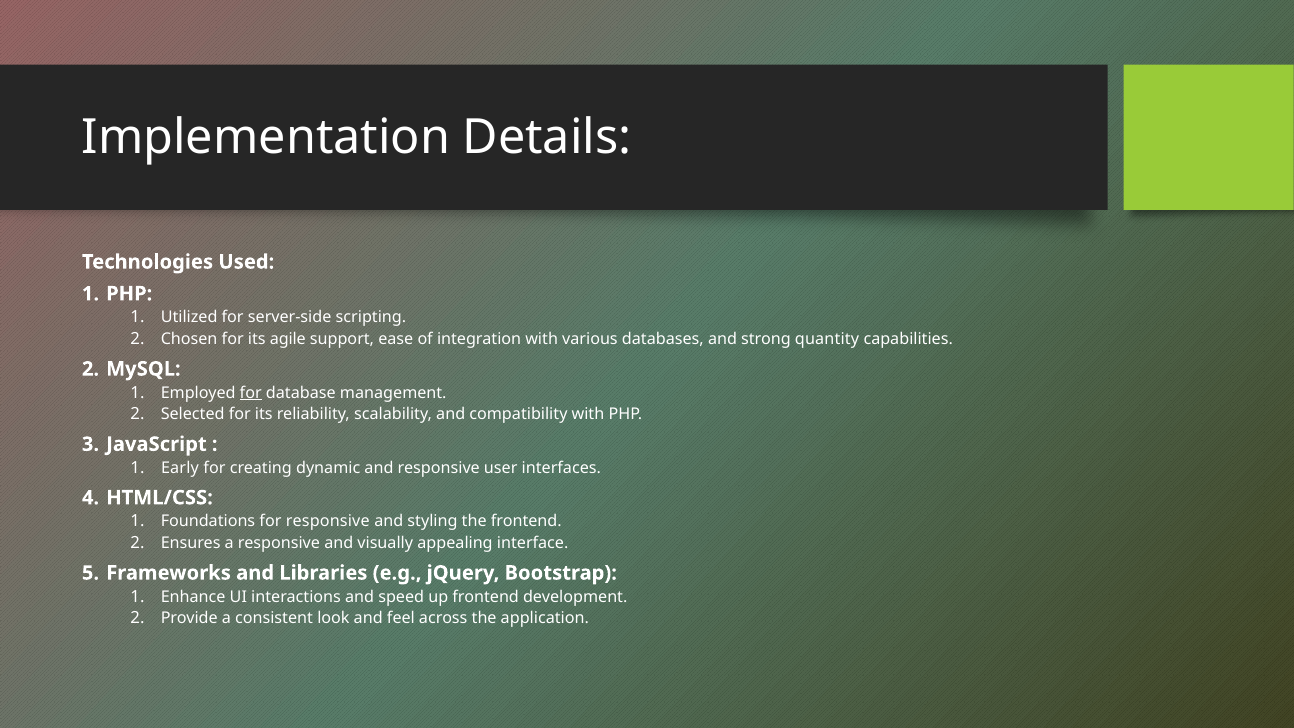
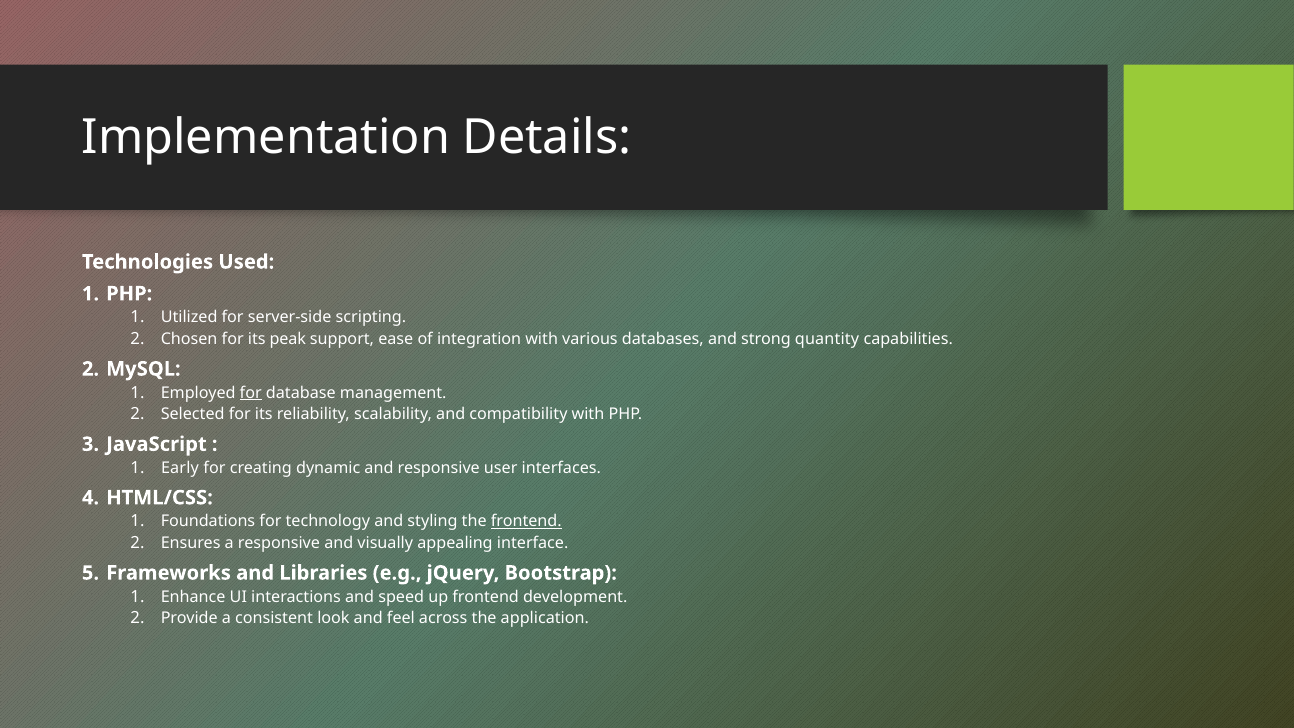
agile: agile -> peak (288, 339)
for responsive: responsive -> technology (328, 521)
frontend underline: none -> present (526, 521)
